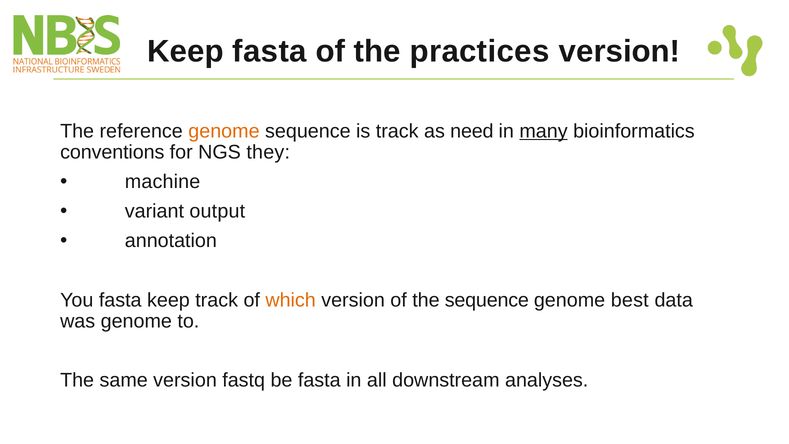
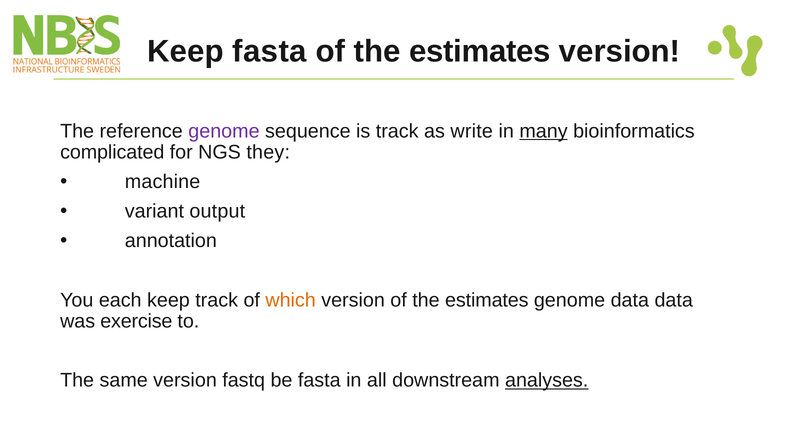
practices: practices -> estimates (480, 51)
genome colour: orange -> purple (224, 131)
need: need -> write (472, 131)
conventions: conventions -> complicated (112, 152)
You fasta: fasta -> each (120, 300)
version of the sequence: sequence -> estimates (487, 300)
genome best: best -> data (630, 300)
was genome: genome -> exercise (136, 321)
analyses underline: none -> present (547, 380)
